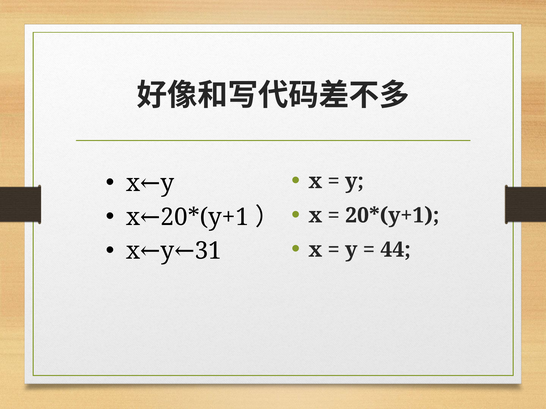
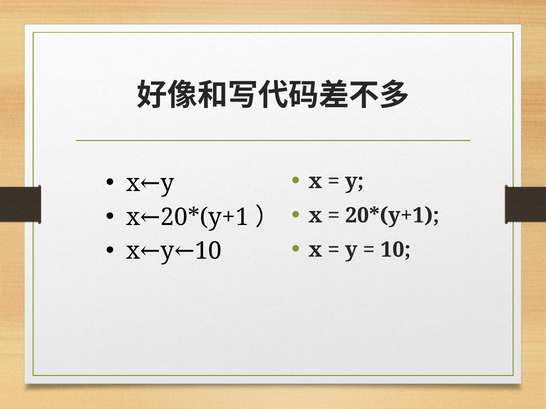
44: 44 -> 10 (396, 250)
y 31: 31 -> 10 (208, 251)
